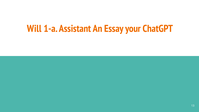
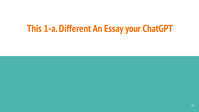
Will: Will -> This (34, 29)
Assistant: Assistant -> Different (75, 29)
